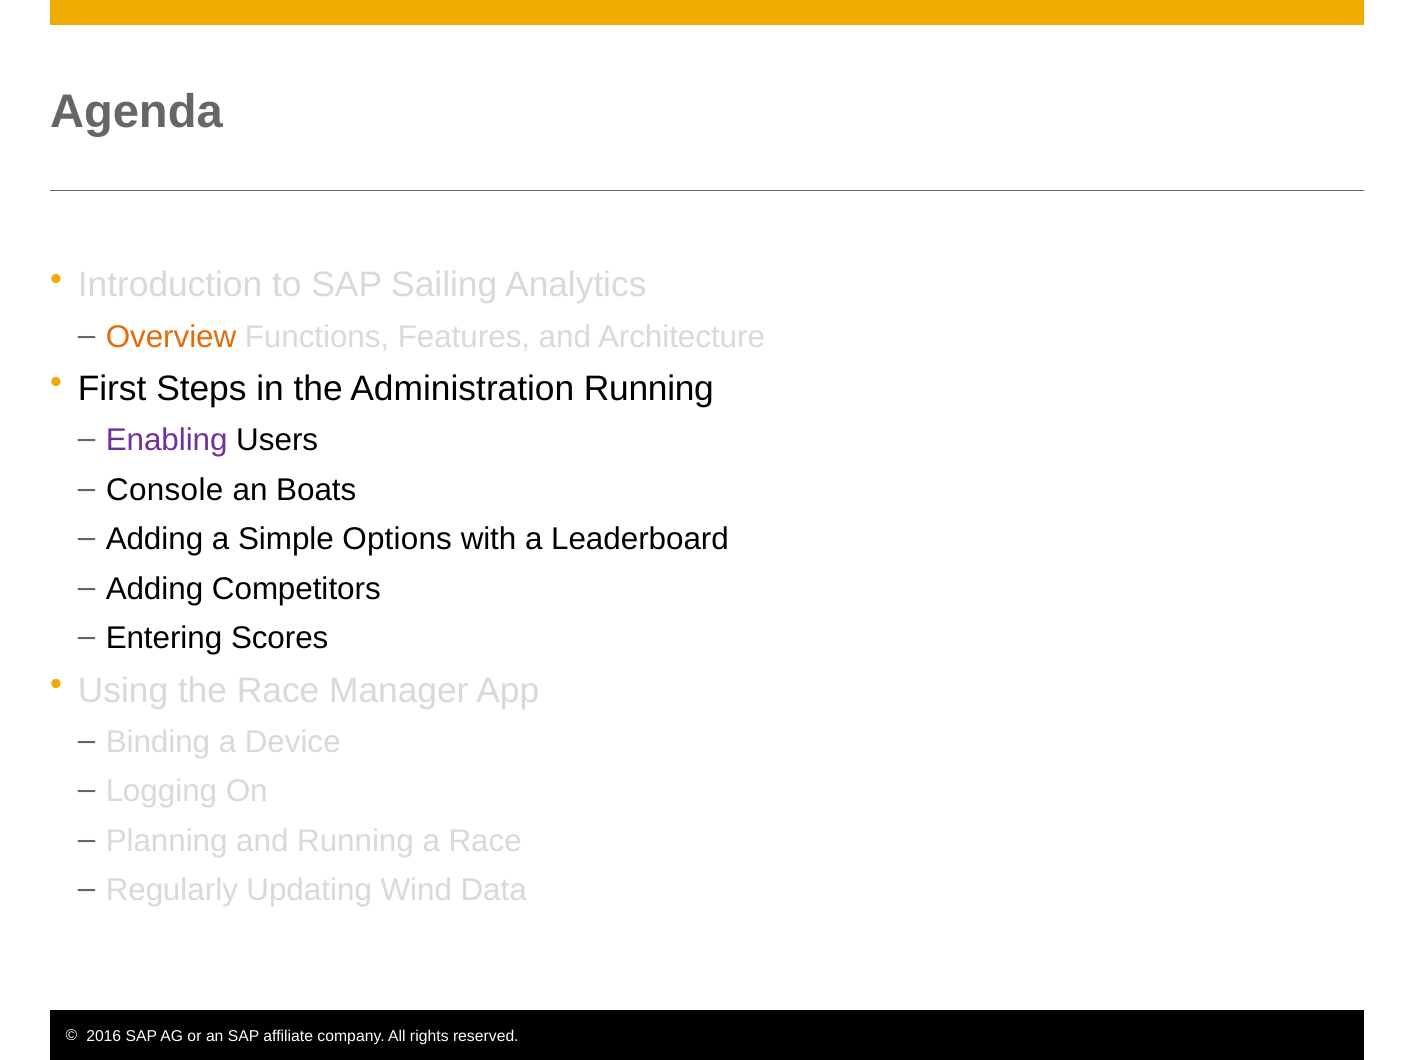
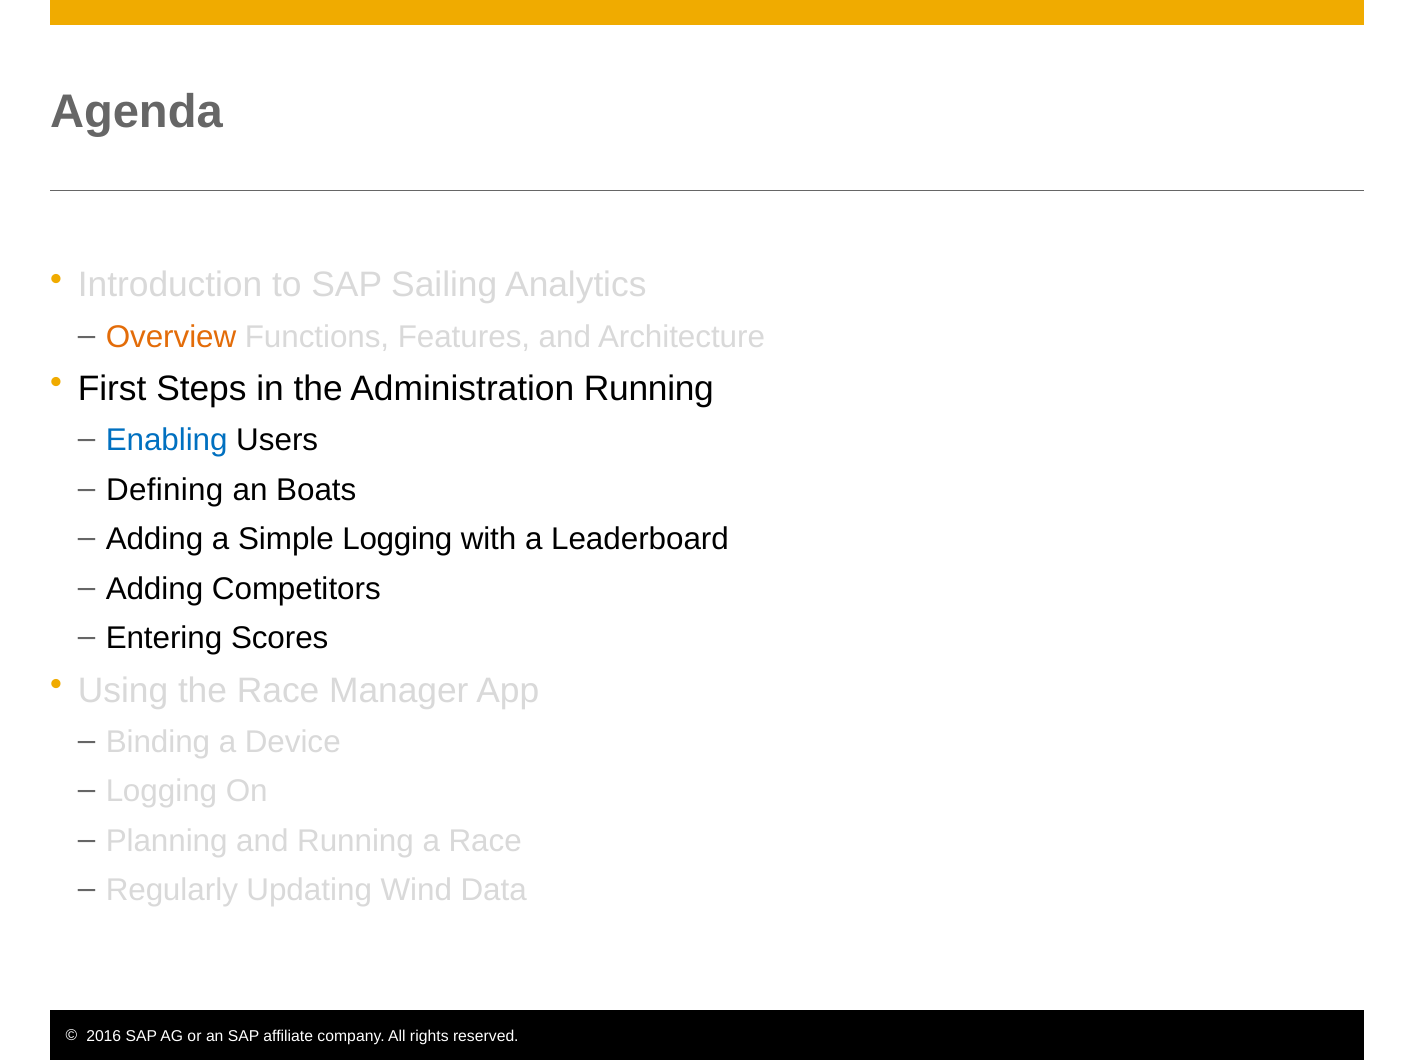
Enabling colour: purple -> blue (167, 441)
Console: Console -> Defining (165, 490)
Simple Options: Options -> Logging (397, 540)
